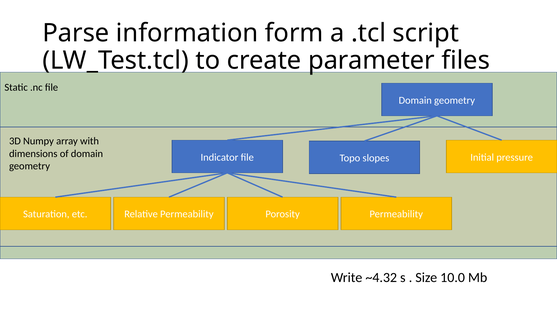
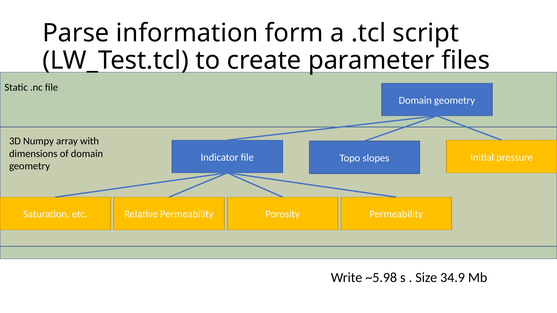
~4.32: ~4.32 -> ~5.98 (381, 278)
10.0: 10.0 -> 34.9 (453, 278)
